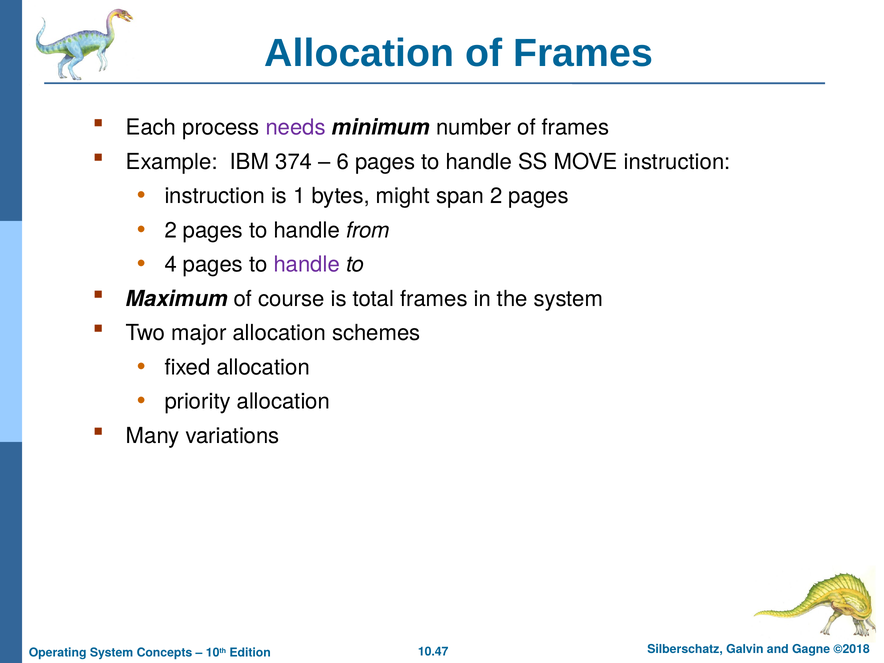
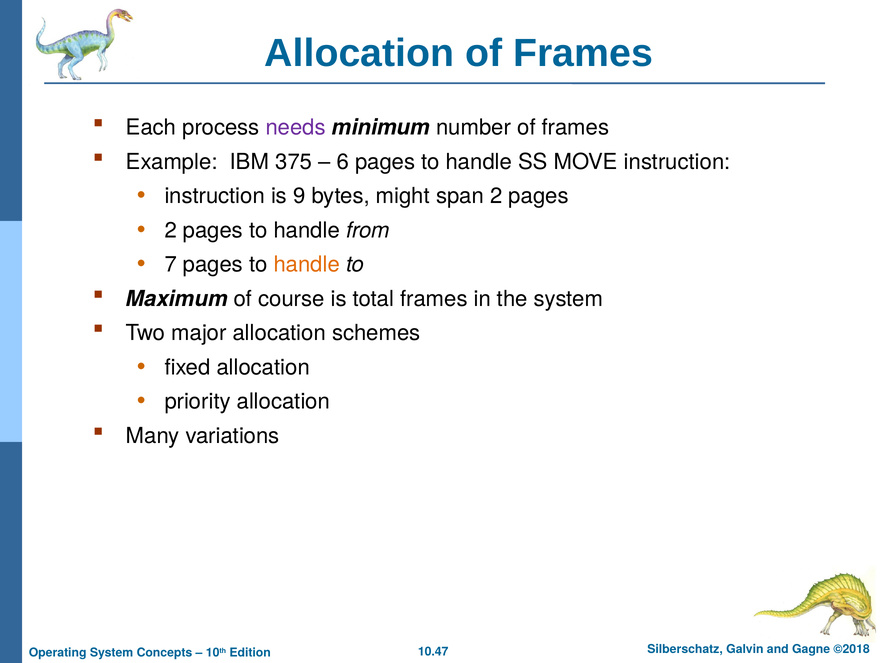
374: 374 -> 375 (294, 162)
1: 1 -> 9 (299, 196)
4: 4 -> 7 (171, 265)
handle colour: purple -> orange (307, 265)
